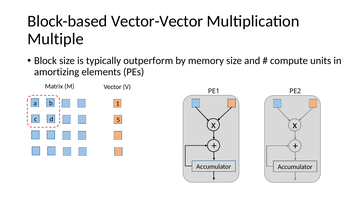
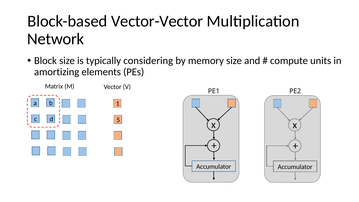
Multiple: Multiple -> Network (56, 39)
outperform: outperform -> considering (148, 61)
